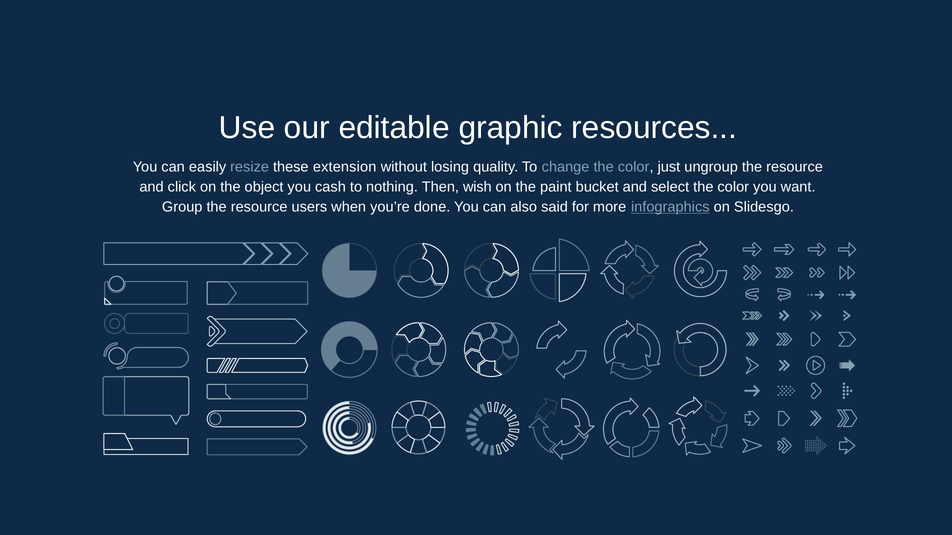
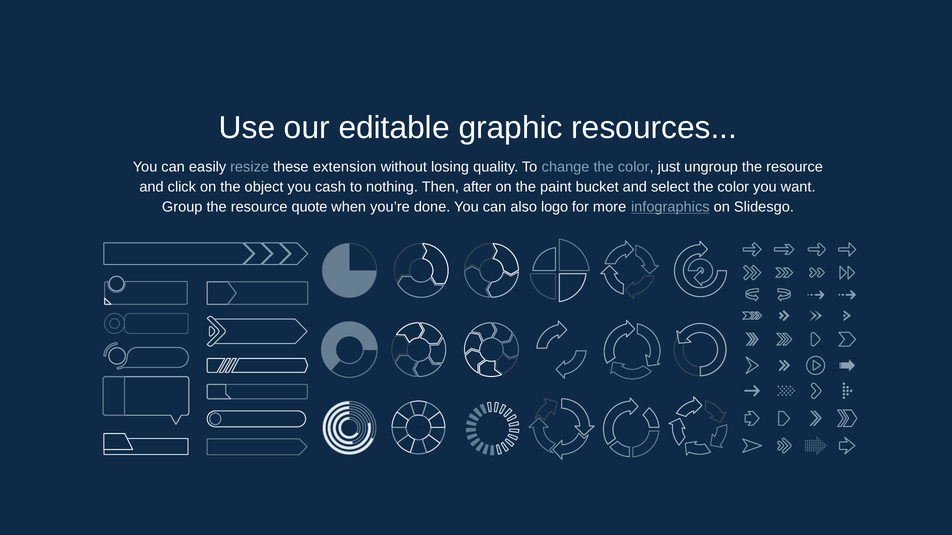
wish: wish -> after (477, 187)
users: users -> quote (309, 207)
said: said -> logo (555, 207)
